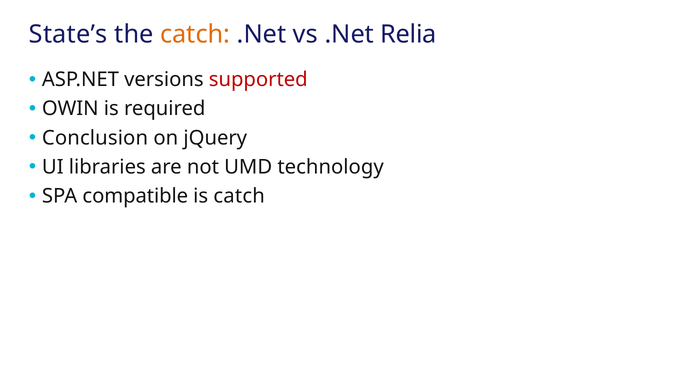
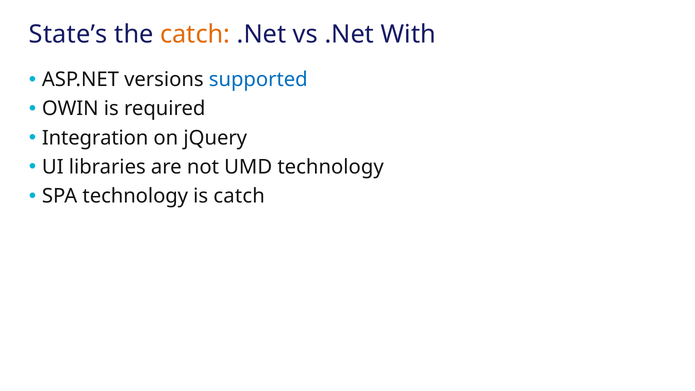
Relia: Relia -> With (408, 34)
supported colour: red -> blue (258, 80)
Conclusion: Conclusion -> Integration (95, 138)
SPA compatible: compatible -> technology (135, 196)
